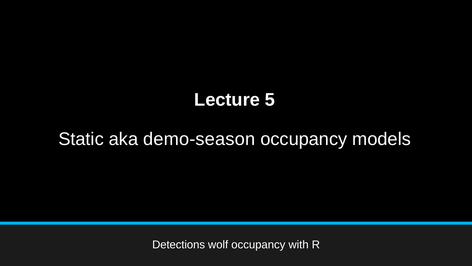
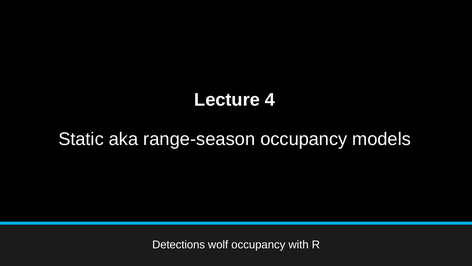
5: 5 -> 4 (270, 100)
demo-season: demo-season -> range-season (199, 139)
